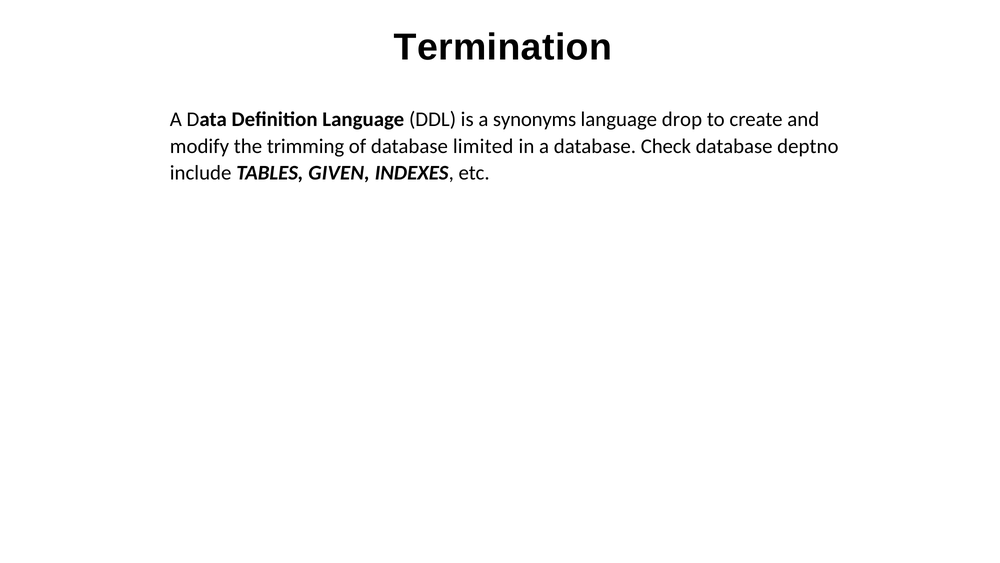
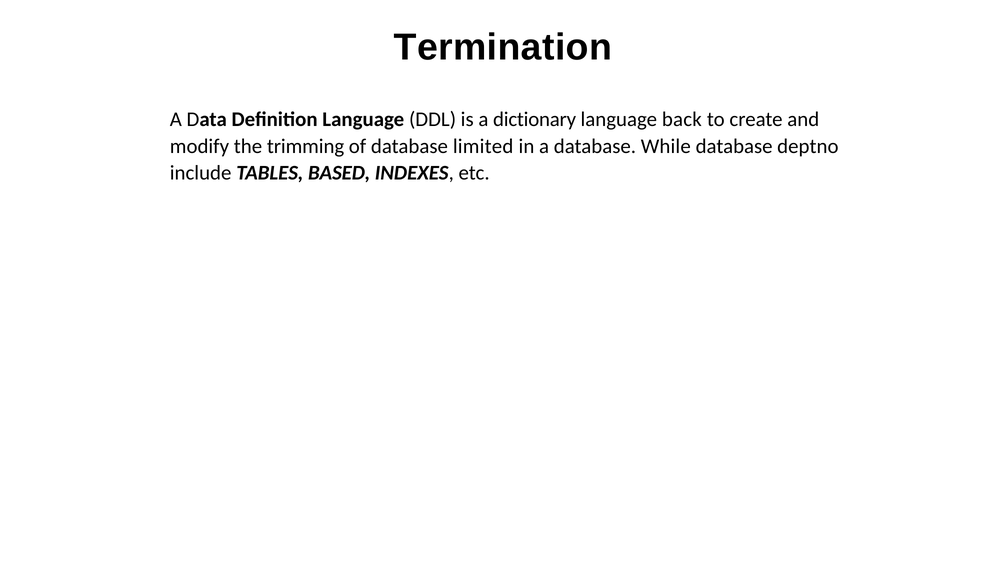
synonyms: synonyms -> dictionary (535, 119)
drop: drop -> back (682, 119)
Check: Check -> While (666, 146)
GIVEN: GIVEN -> BASED (339, 173)
